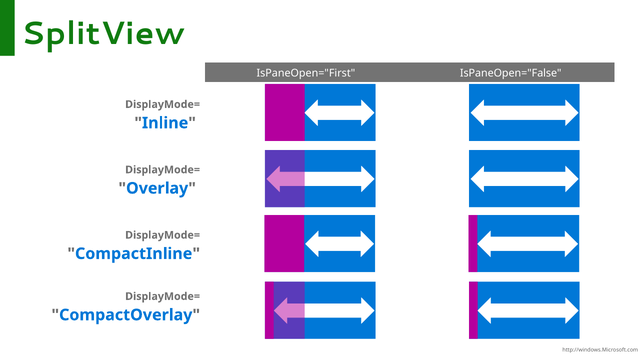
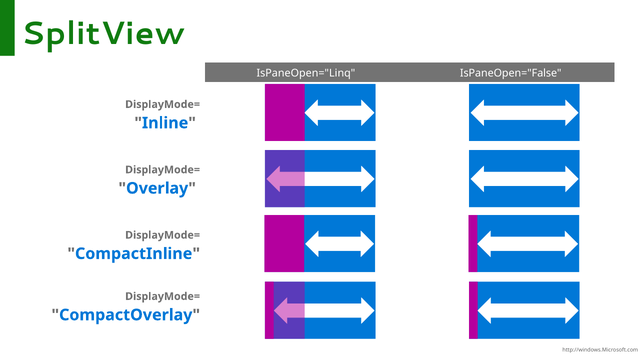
IsPaneOpen="First: IsPaneOpen="First -> IsPaneOpen="Linq (306, 73)
